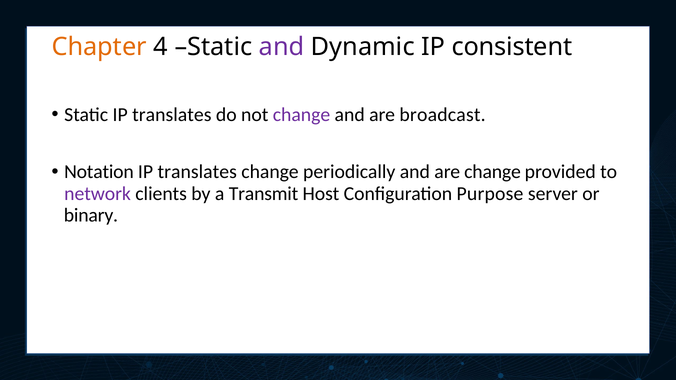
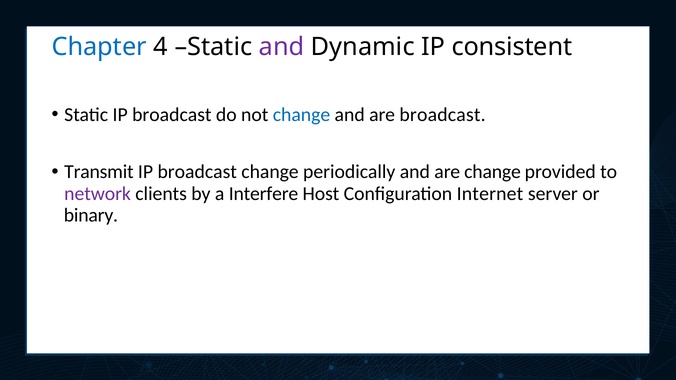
Chapter colour: orange -> blue (99, 47)
Static IP translates: translates -> broadcast (172, 115)
change colour: purple -> blue (302, 115)
Notation: Notation -> Transmit (99, 172)
translates: translates -> broadcast (197, 172)
Transmit: Transmit -> Interfere (264, 194)
Purpose: Purpose -> Internet (490, 194)
